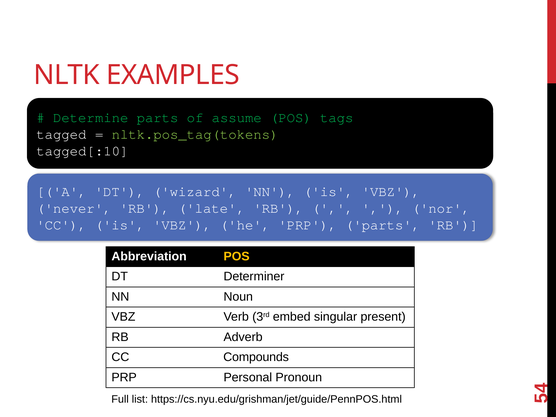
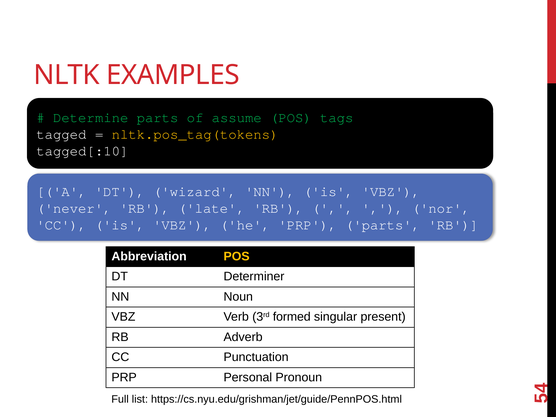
nltk.pos_tag(tokens colour: light green -> yellow (195, 134)
embed: embed -> formed (292, 317)
Compounds: Compounds -> Punctuation (256, 357)
